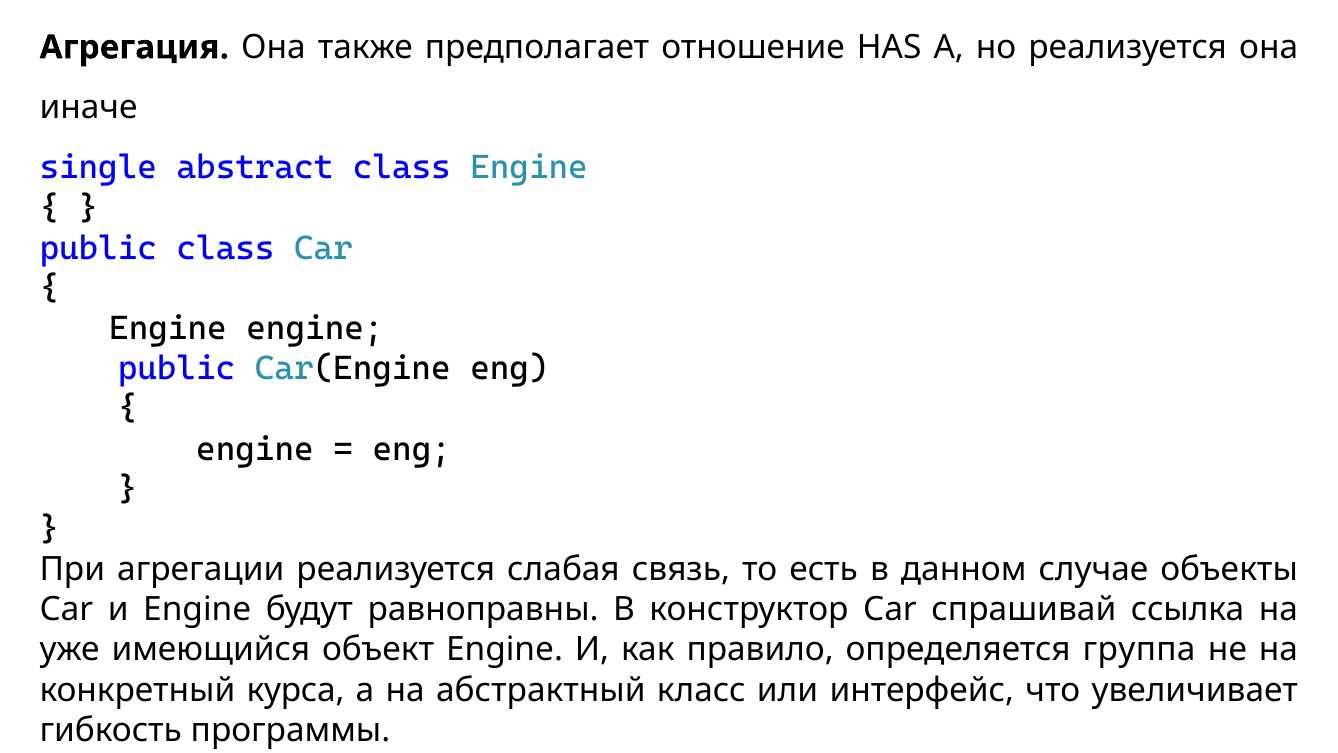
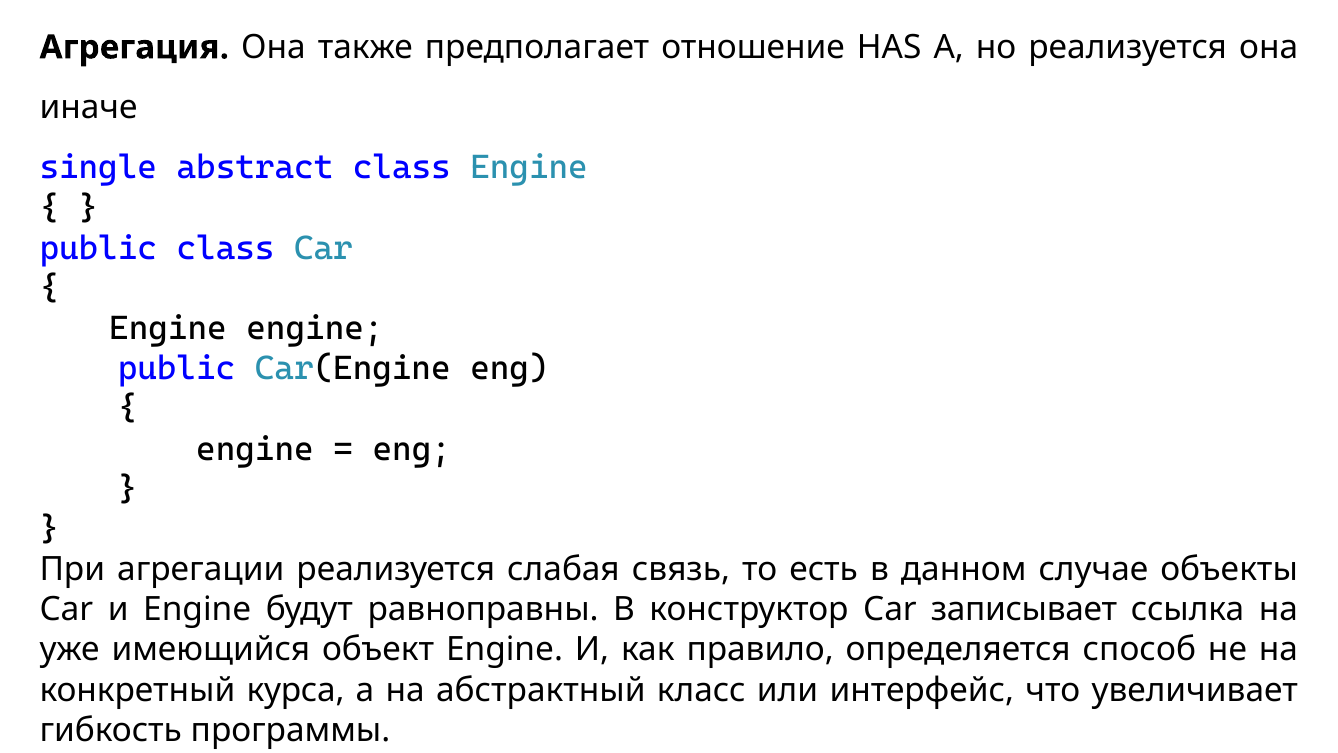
спрашивай: спрашивай -> записывает (1024, 609)
группа: группа -> способ (1139, 649)
